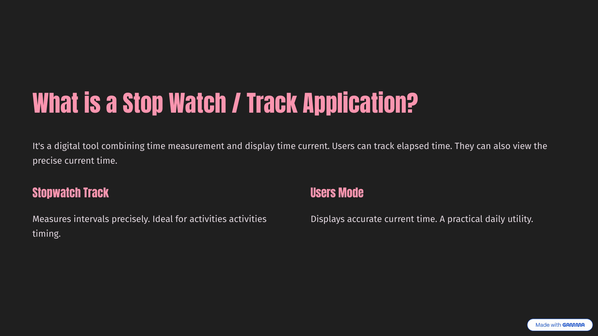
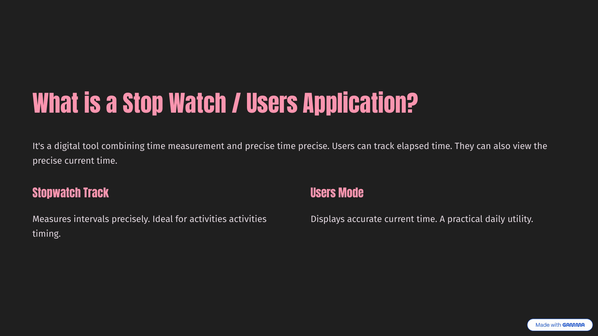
Track: Track -> Users (272, 105)
and display: display -> precise (260, 146)
time current: current -> precise (314, 146)
